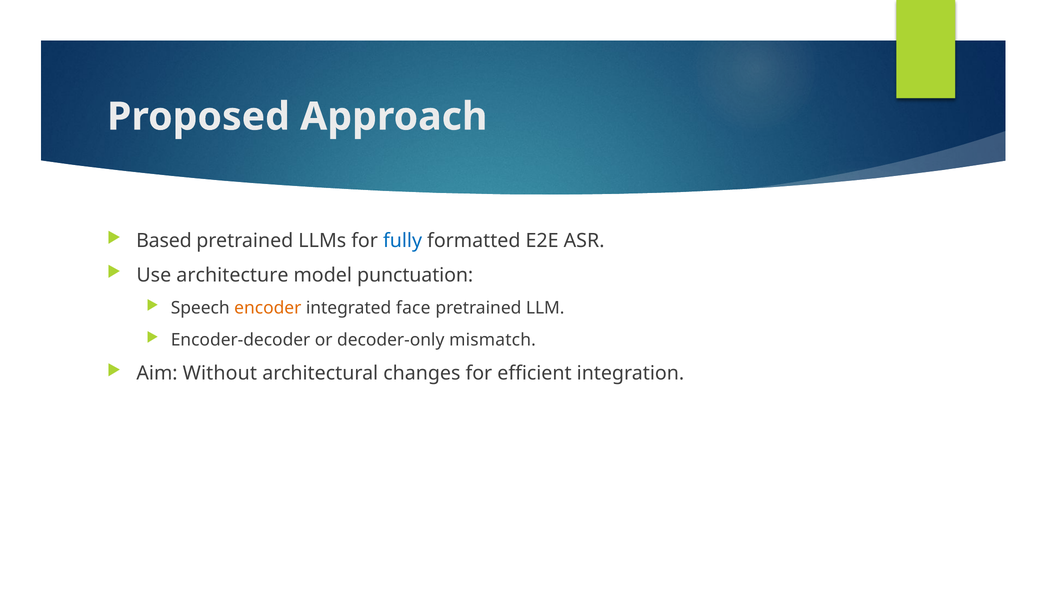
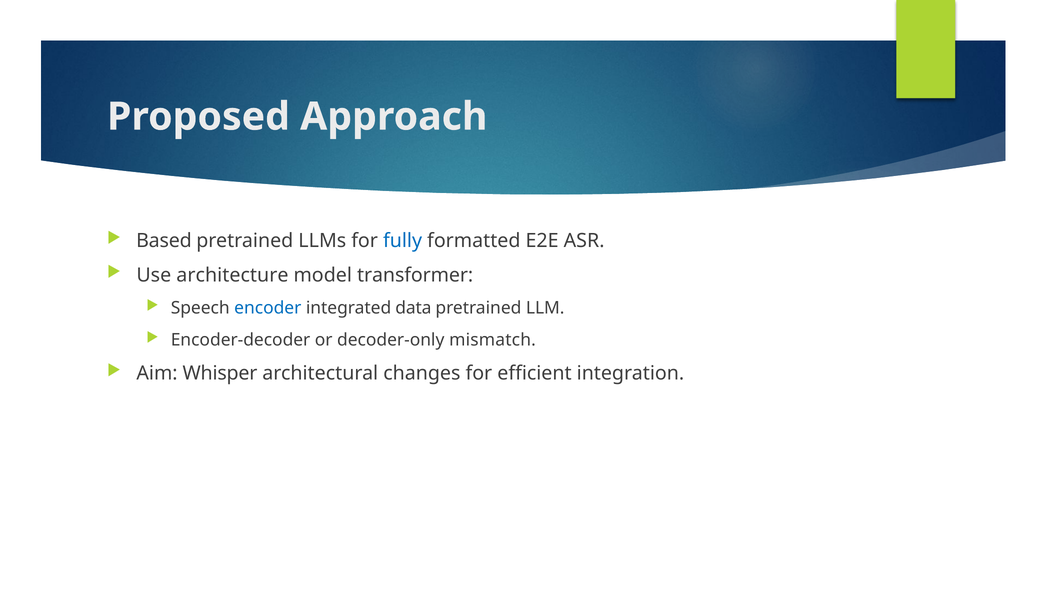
punctuation: punctuation -> transformer (415, 275)
encoder colour: orange -> blue (268, 308)
face: face -> data (413, 308)
Without: Without -> Whisper (220, 373)
